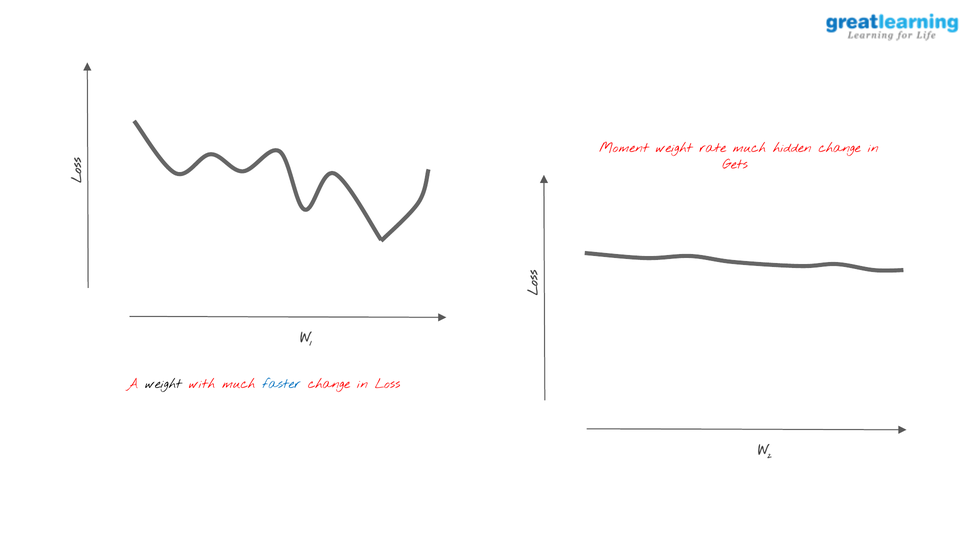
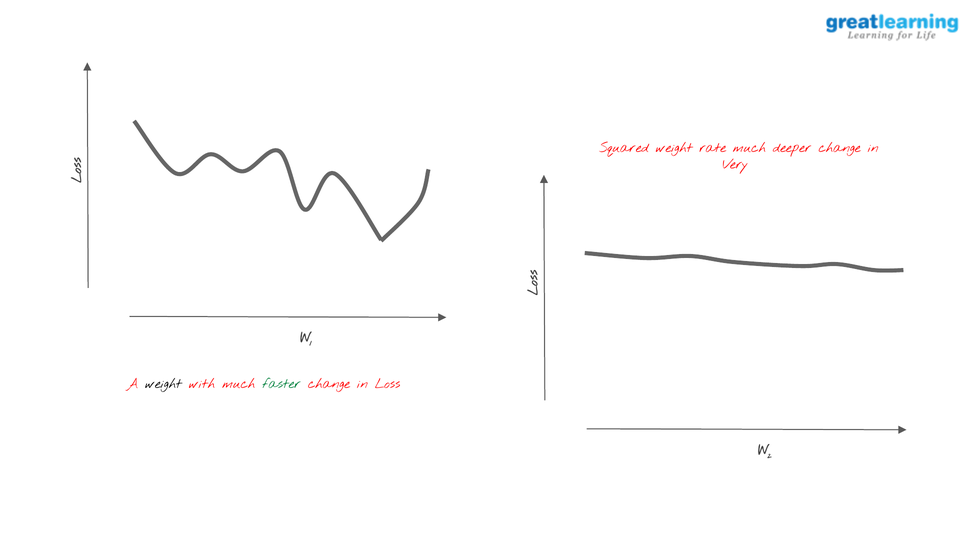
Moment: Moment -> Squared (624, 148)
hidden: hidden -> deeper (792, 148)
Gets: Gets -> Very (735, 164)
faster colour: blue -> green (282, 384)
